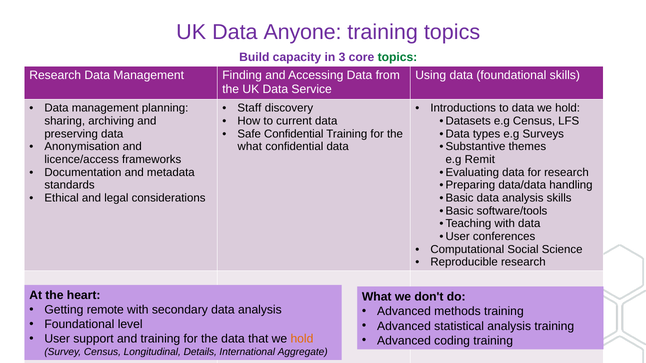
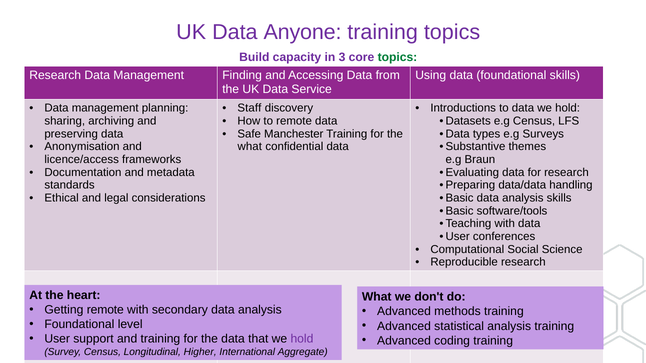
to current: current -> remote (294, 121)
Safe Confidential: Confidential -> Manchester (294, 134)
Remit: Remit -> Braun (480, 160)
hold colour: orange -> purple (302, 339)
Details: Details -> Higher (200, 353)
